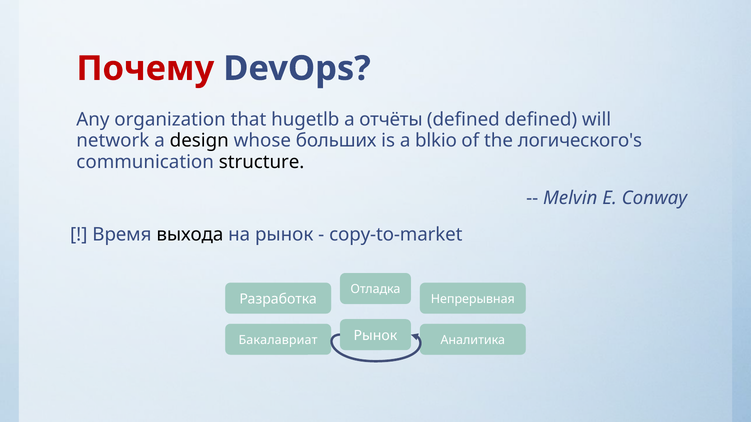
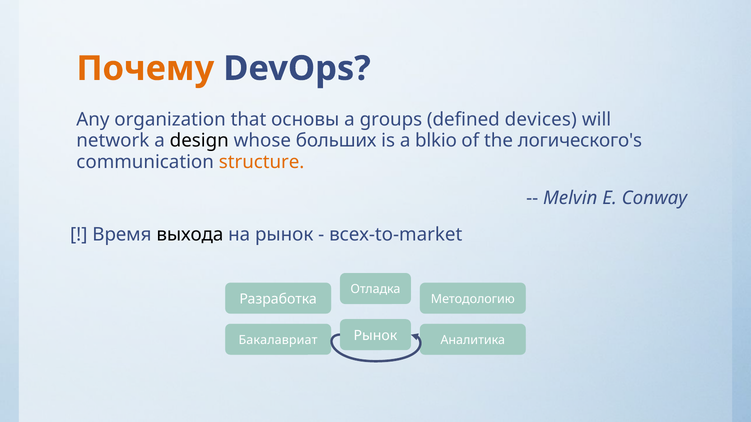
Почему colour: red -> orange (145, 69)
hugetlb: hugetlb -> основы (305, 120)
отчёты: отчёты -> groups (391, 120)
defined defined: defined -> devices (541, 120)
structure colour: black -> orange (262, 162)
copy-to-market: copy-to-market -> всех-to-market (396, 235)
Непрерывная: Непрерывная -> Методологию (473, 299)
